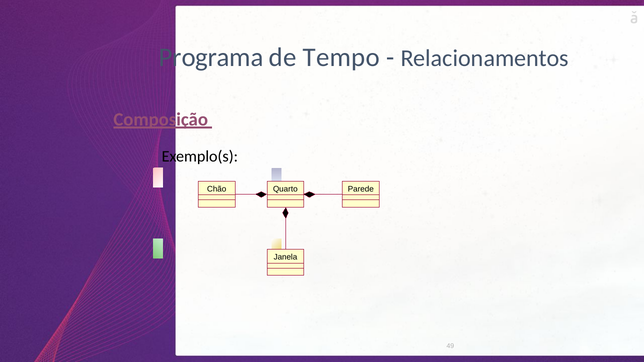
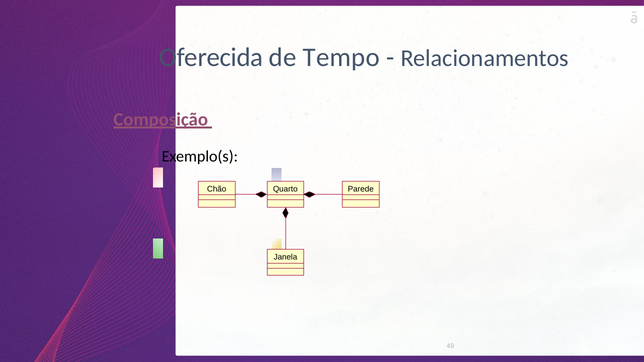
Programa: Programa -> Oferecida (211, 58)
